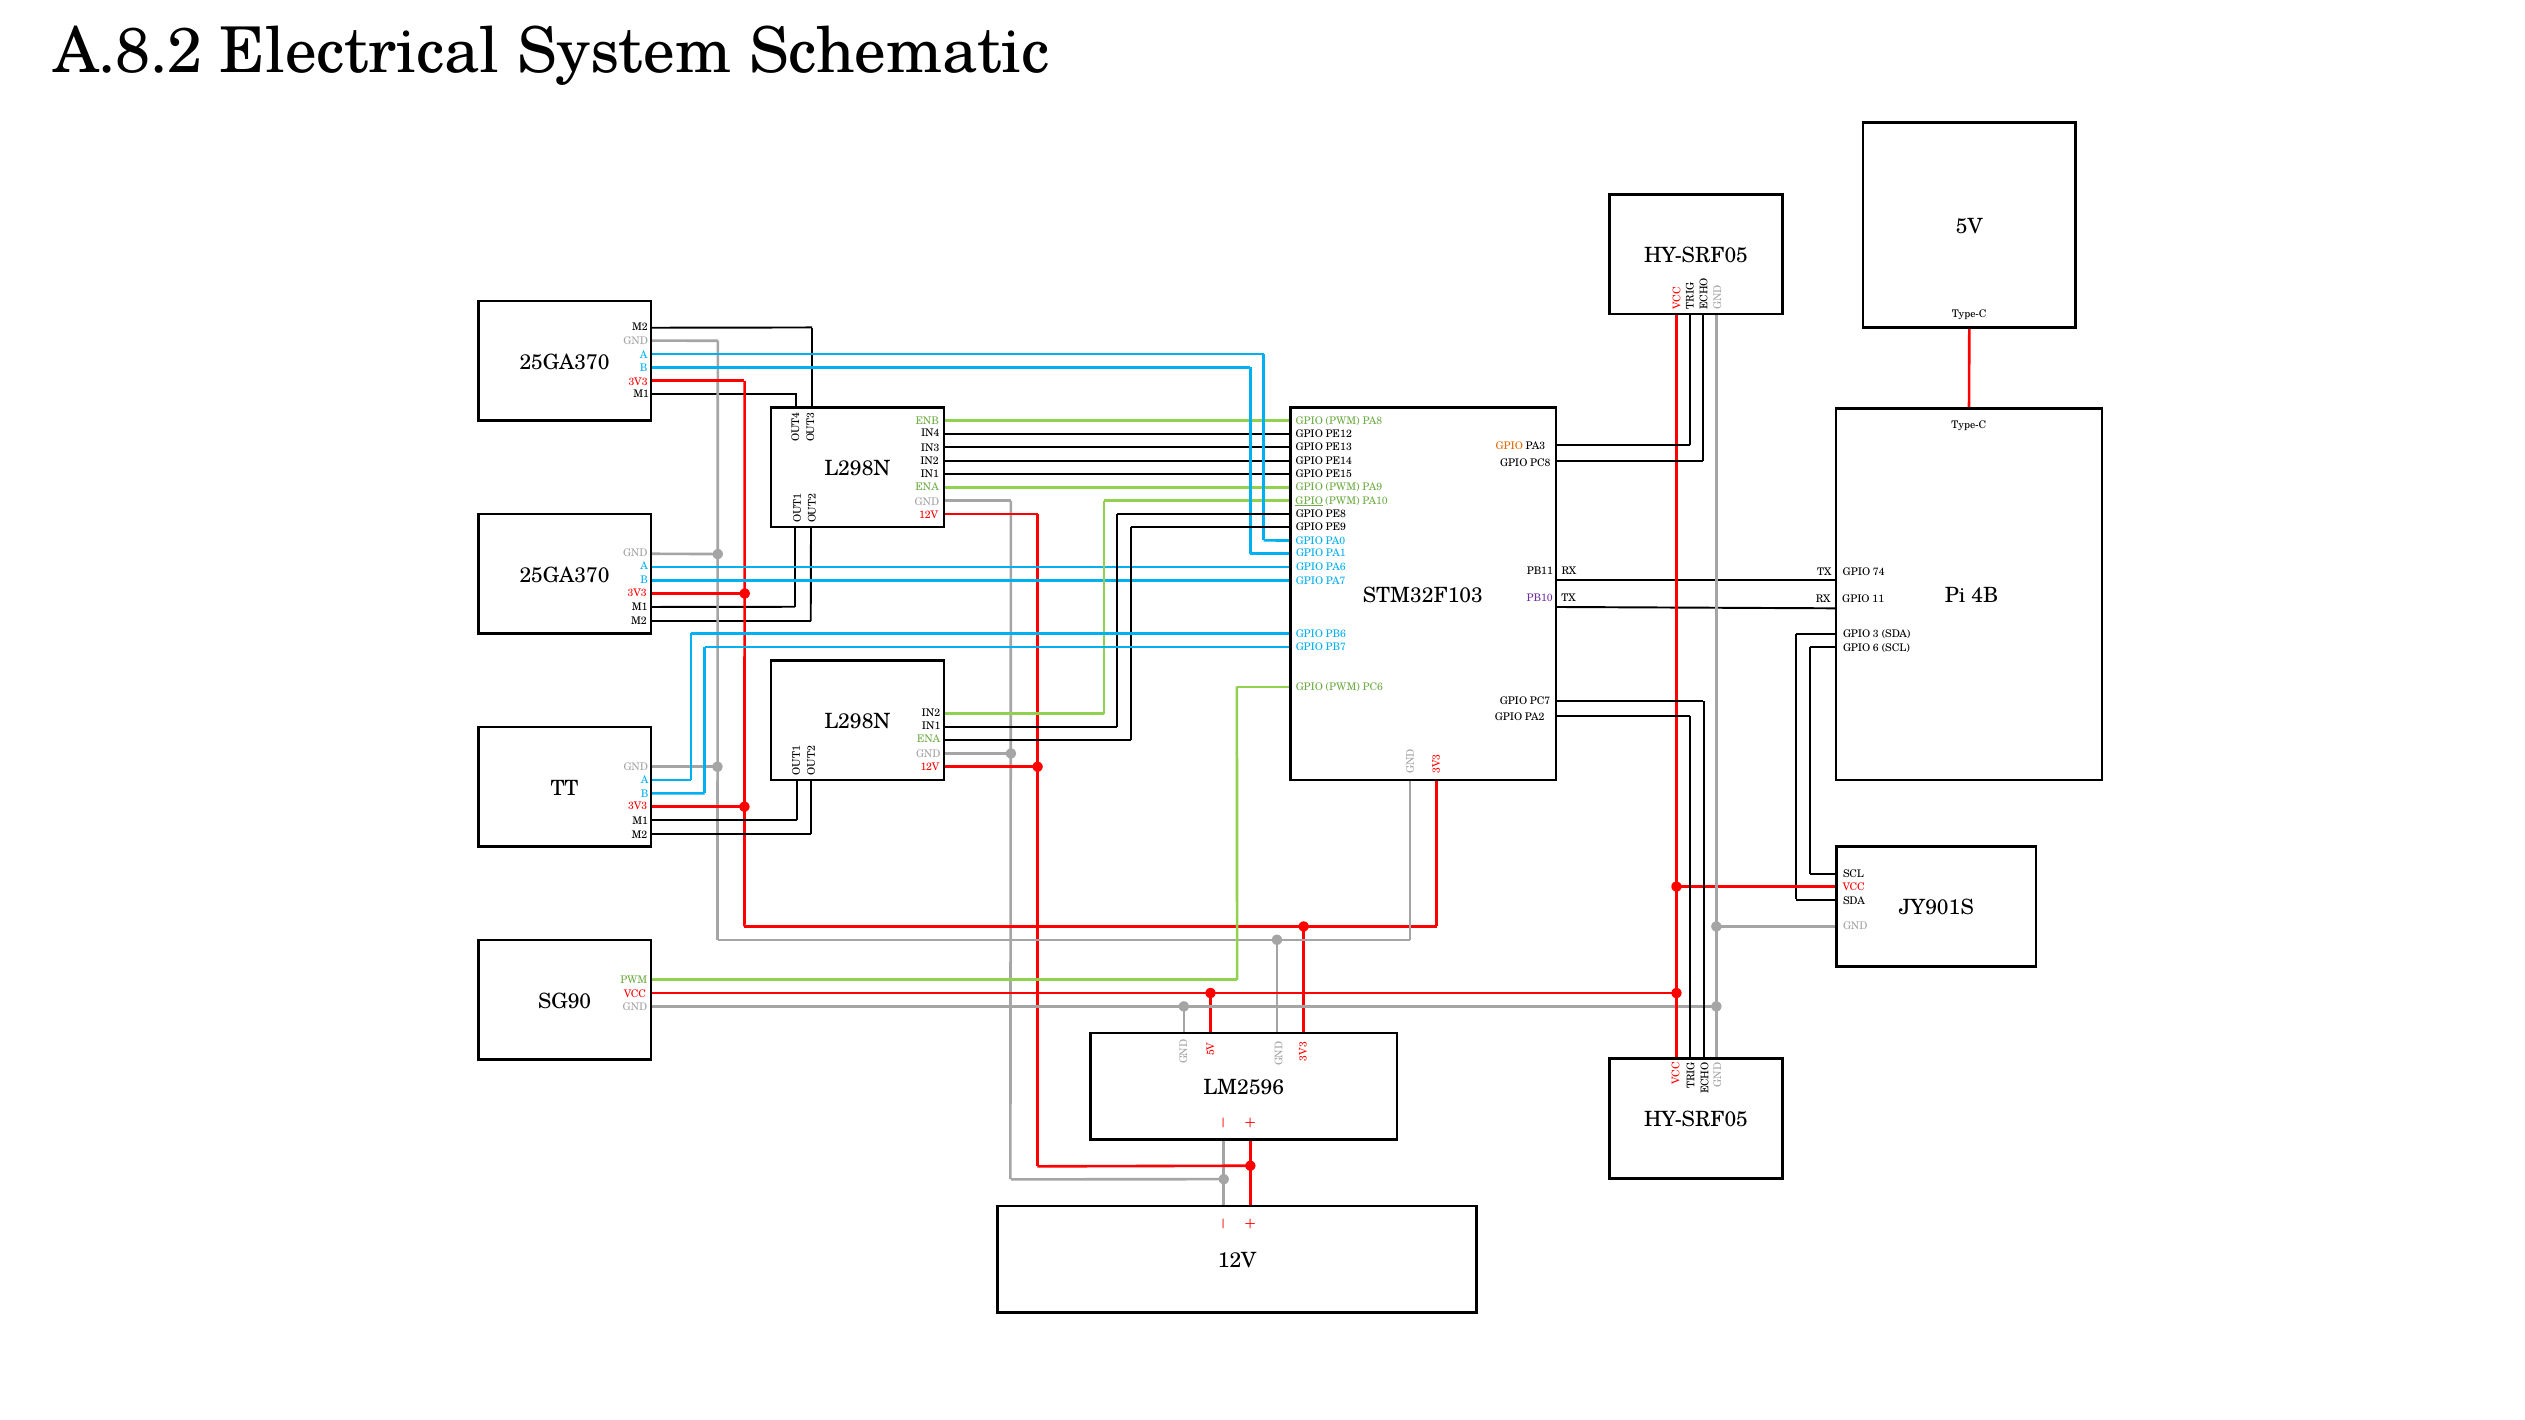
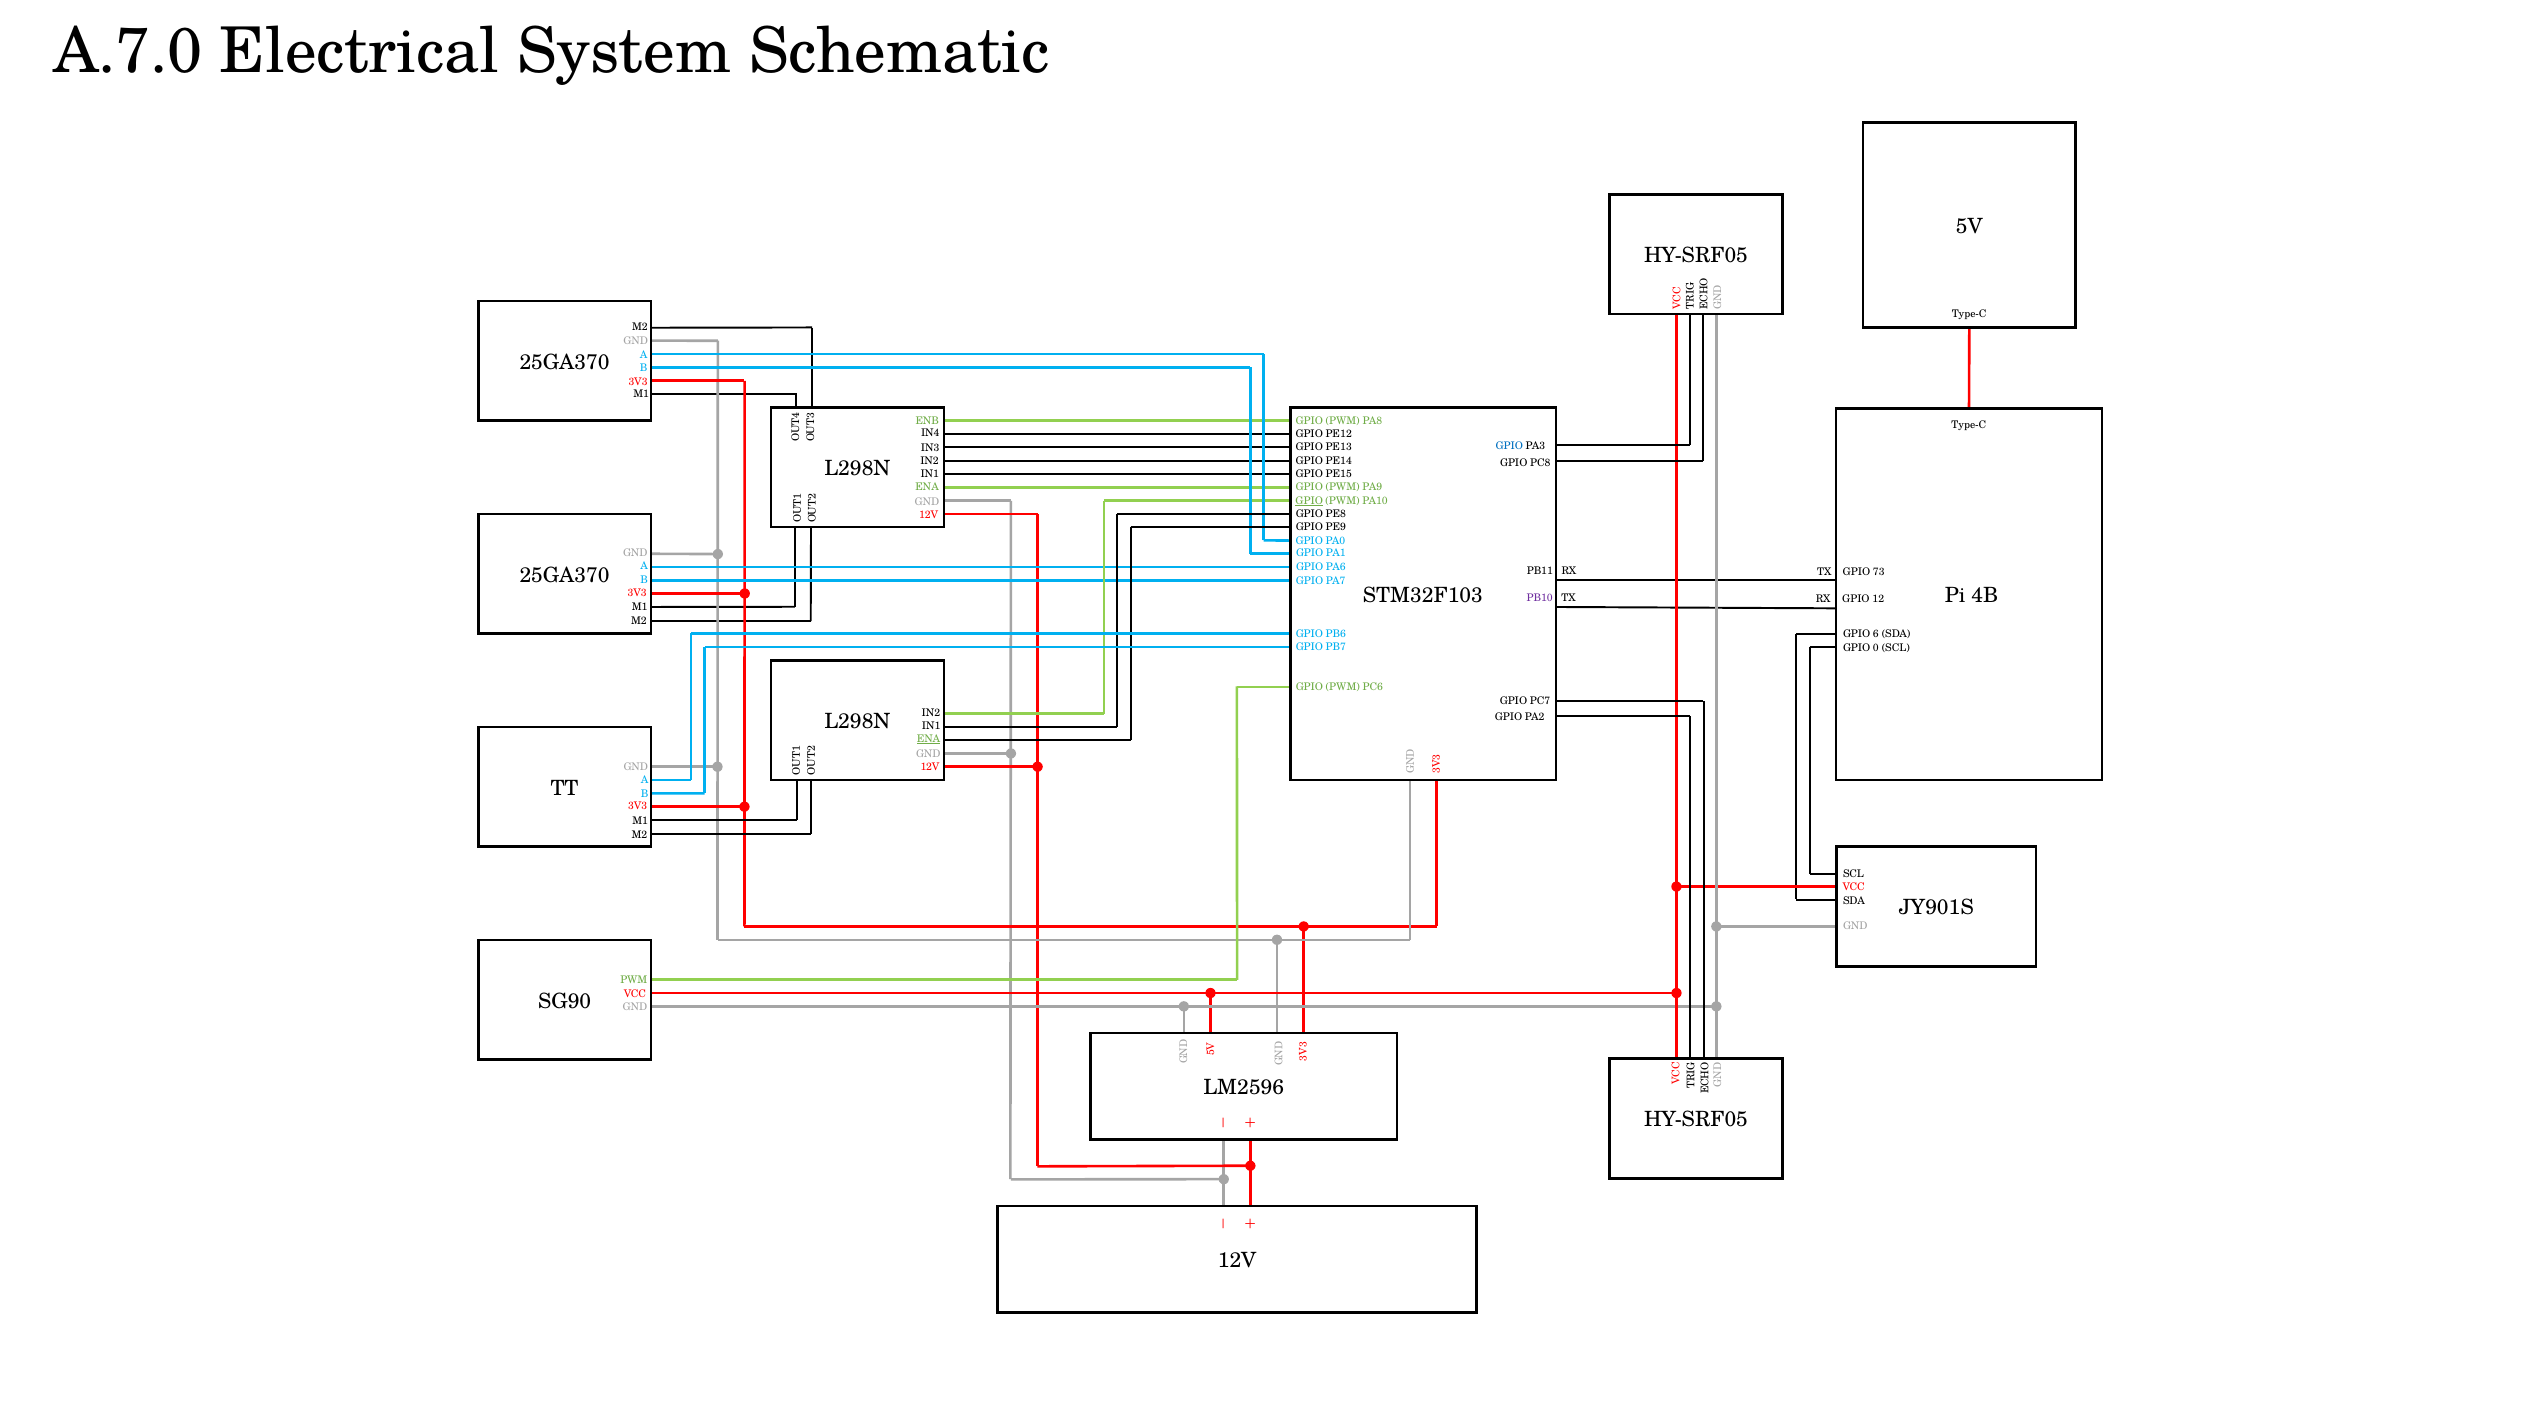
A.8.2: A.8.2 -> A.7.0 (128, 52)
GPIO colour: orange -> blue (1509, 446)
74: 74 -> 73 (1879, 572)
11: 11 -> 12 (1878, 600)
GPIO 3: 3 -> 6 (1876, 634)
6: 6 -> 0 (1876, 648)
ENA underline: none -> present (929, 739)
